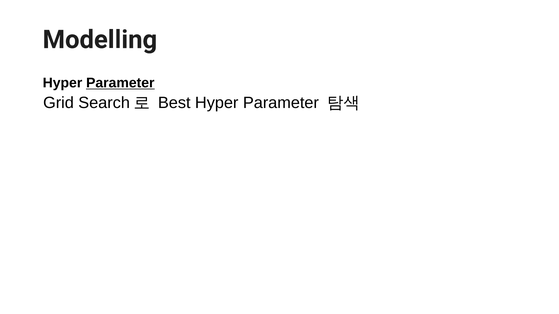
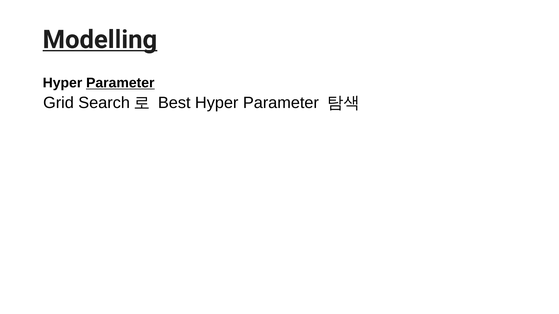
Modelling underline: none -> present (100, 40)
